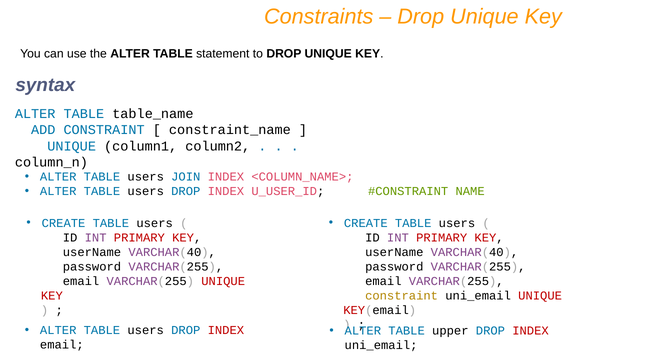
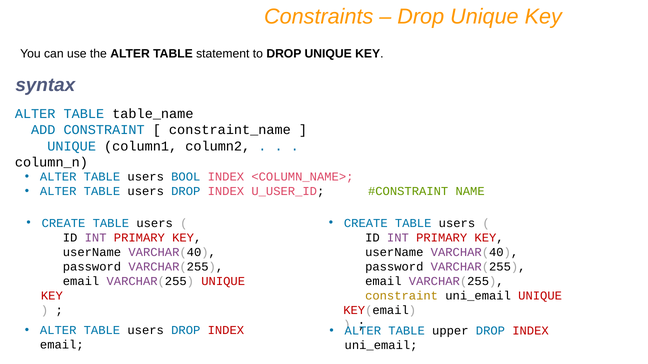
JOIN: JOIN -> BOOL (186, 177)
